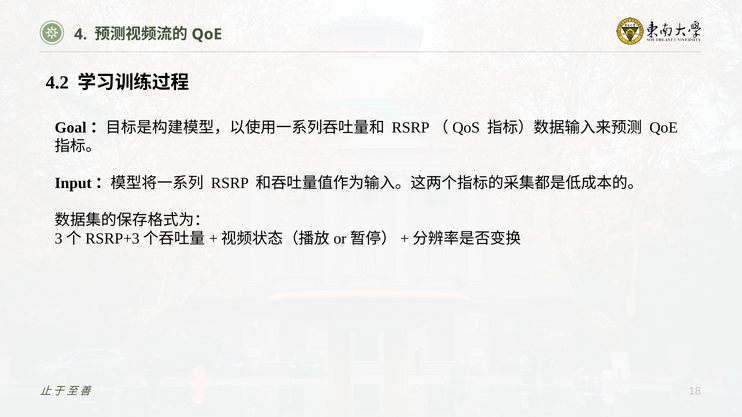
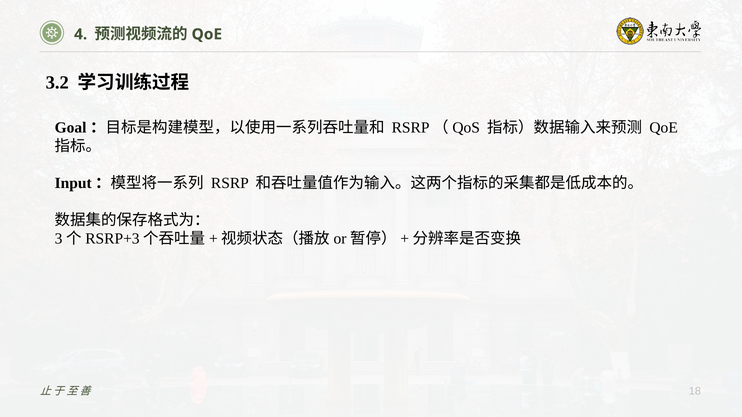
4.2: 4.2 -> 3.2 (57, 83)
